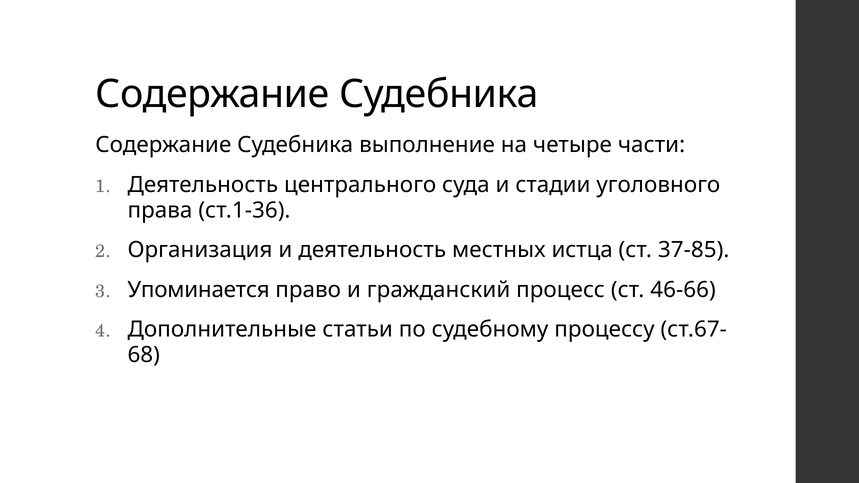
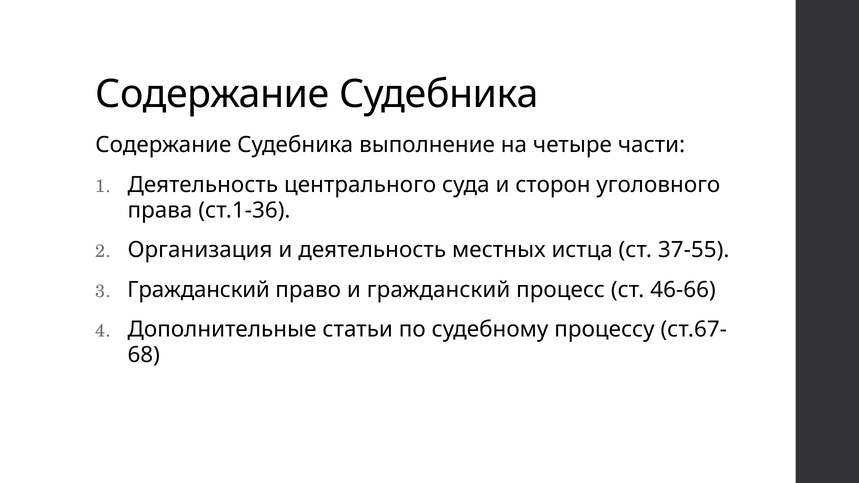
стадии: стадии -> сторон (553, 185)
37-85: 37-85 -> 37-55 (694, 250)
Упоминается: Упоминается -> Гражданский (199, 290)
